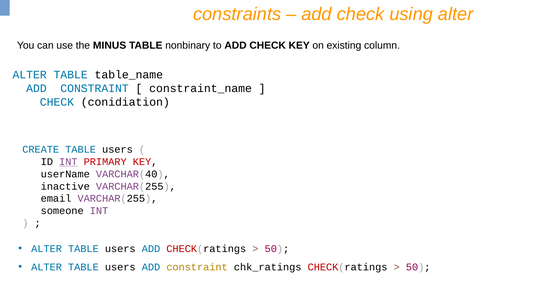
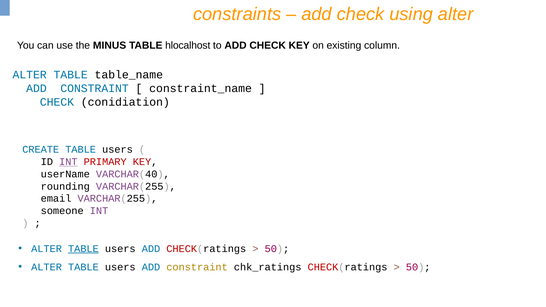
nonbinary: nonbinary -> hlocalhost (188, 45)
inactive: inactive -> rounding (65, 186)
TABLE underline: none -> present (83, 249)
